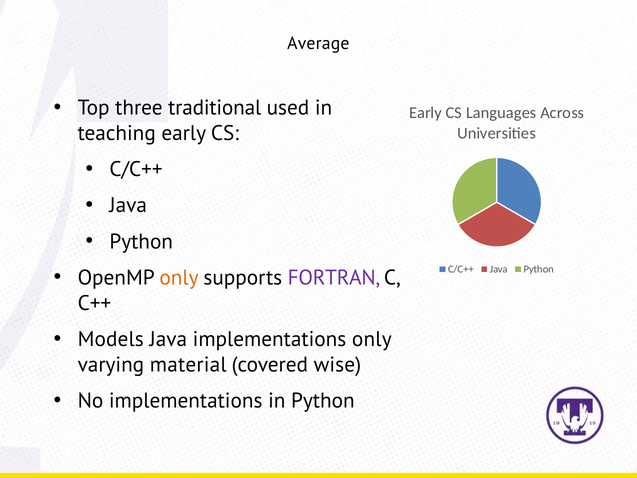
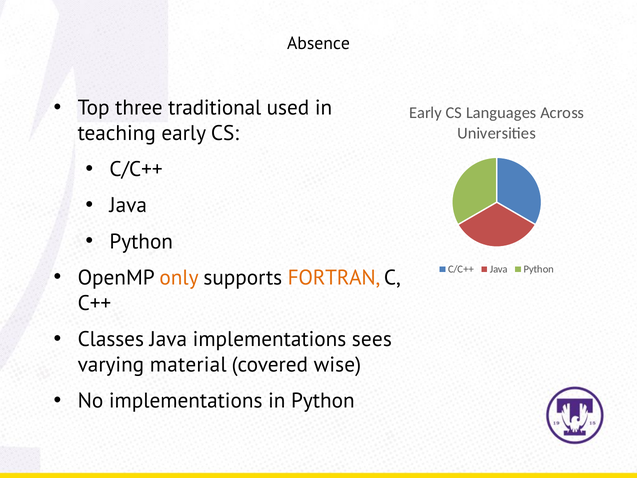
Average: Average -> Absence (318, 43)
FORTRAN colour: purple -> orange (334, 278)
Models: Models -> Classes (111, 339)
implementations only: only -> sees (372, 339)
